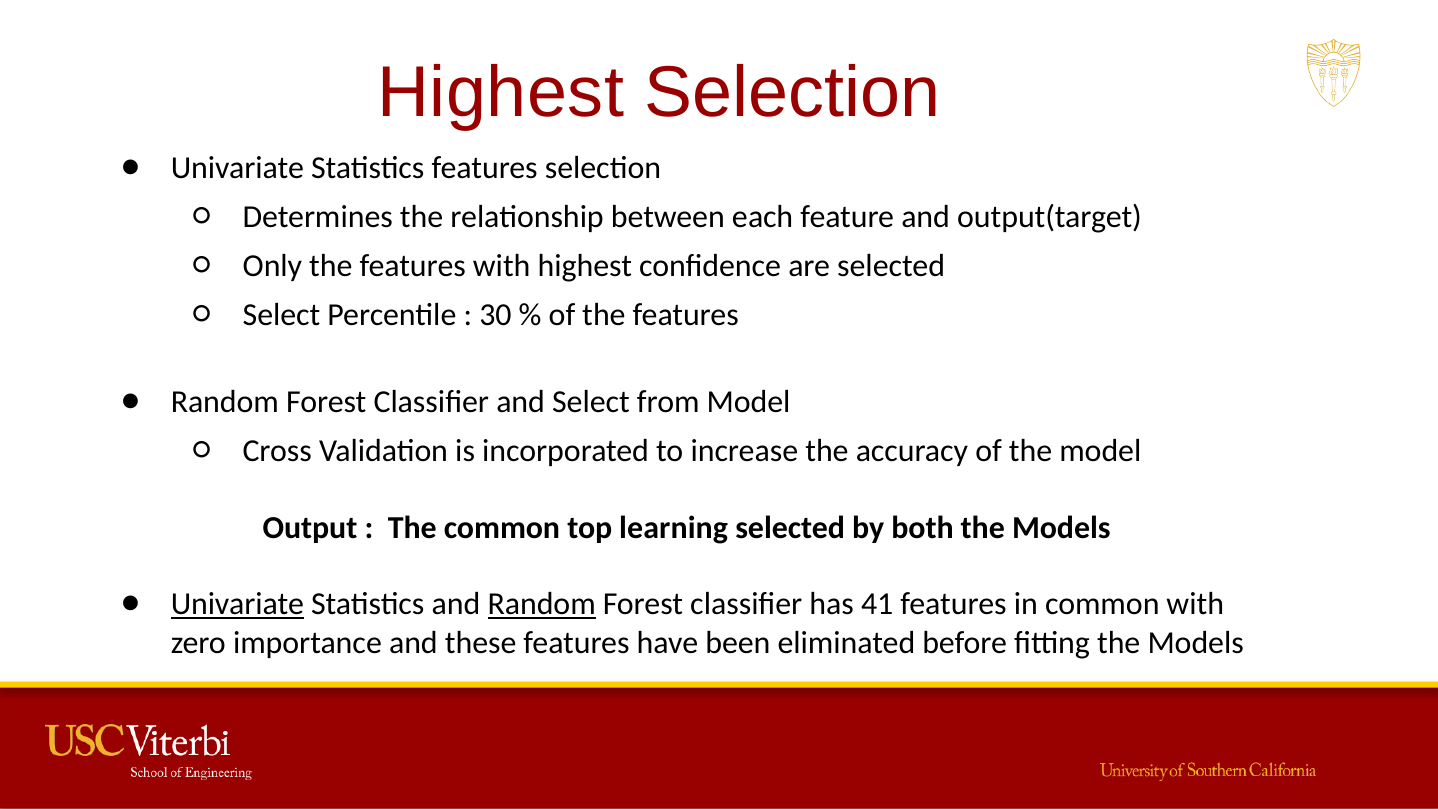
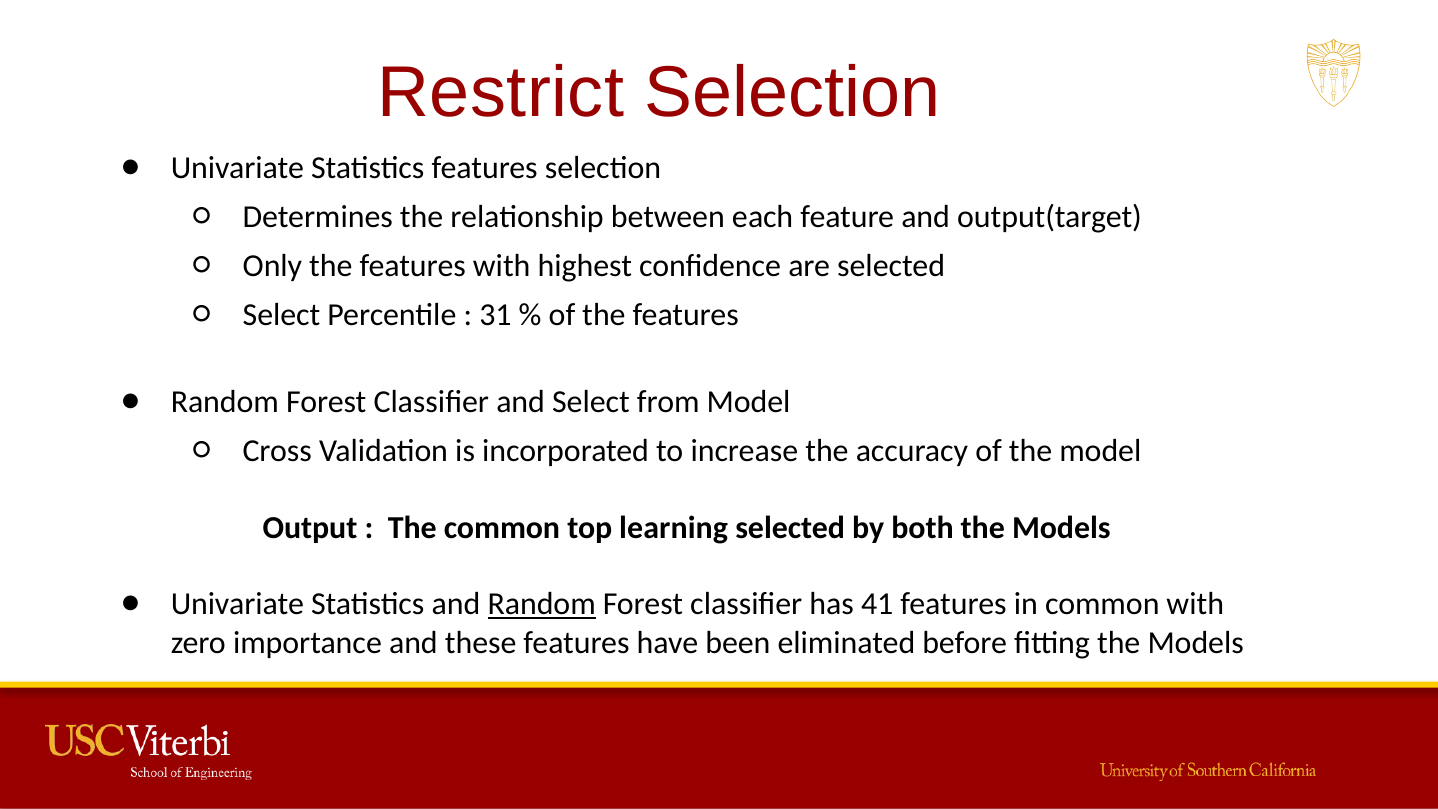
Highest: Highest -> Restrict (501, 93)
30: 30 -> 31 (495, 315)
Univariate underline: present -> none (237, 604)
